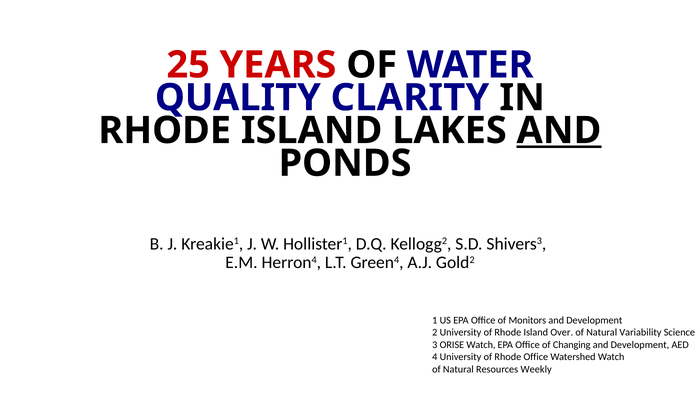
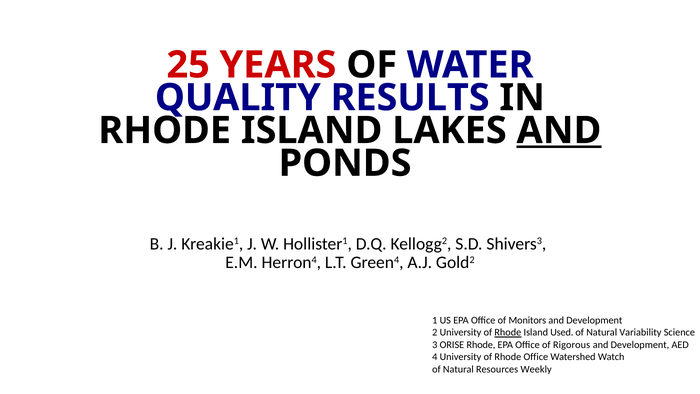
CLARITY: CLARITY -> RESULTS (410, 98)
Rhode underline: none -> present (508, 332)
Over: Over -> Used (562, 332)
ORISE Watch: Watch -> Rhode (481, 345)
Changing: Changing -> Rigorous (572, 345)
